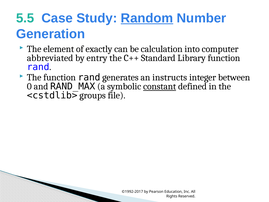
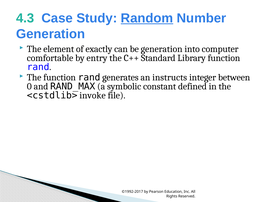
5.5: 5.5 -> 4.3 (25, 18)
be calculation: calculation -> generation (162, 49)
abbreviated: abbreviated -> comfortable (50, 58)
constant underline: present -> none (160, 86)
groups: groups -> invoke (93, 95)
